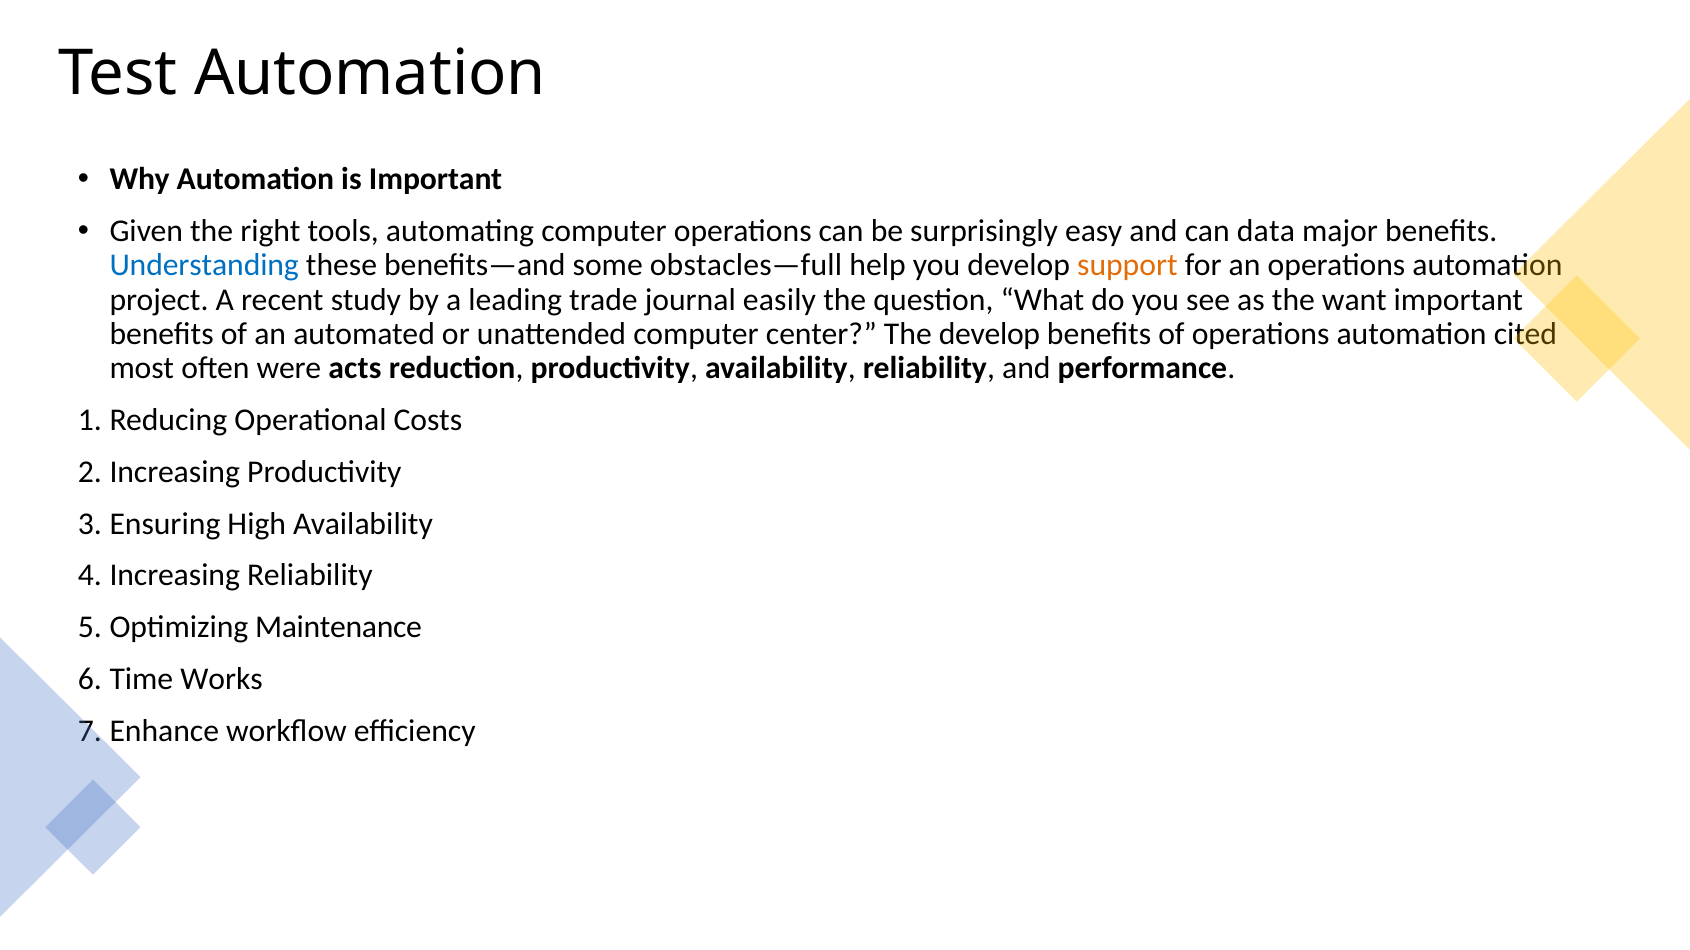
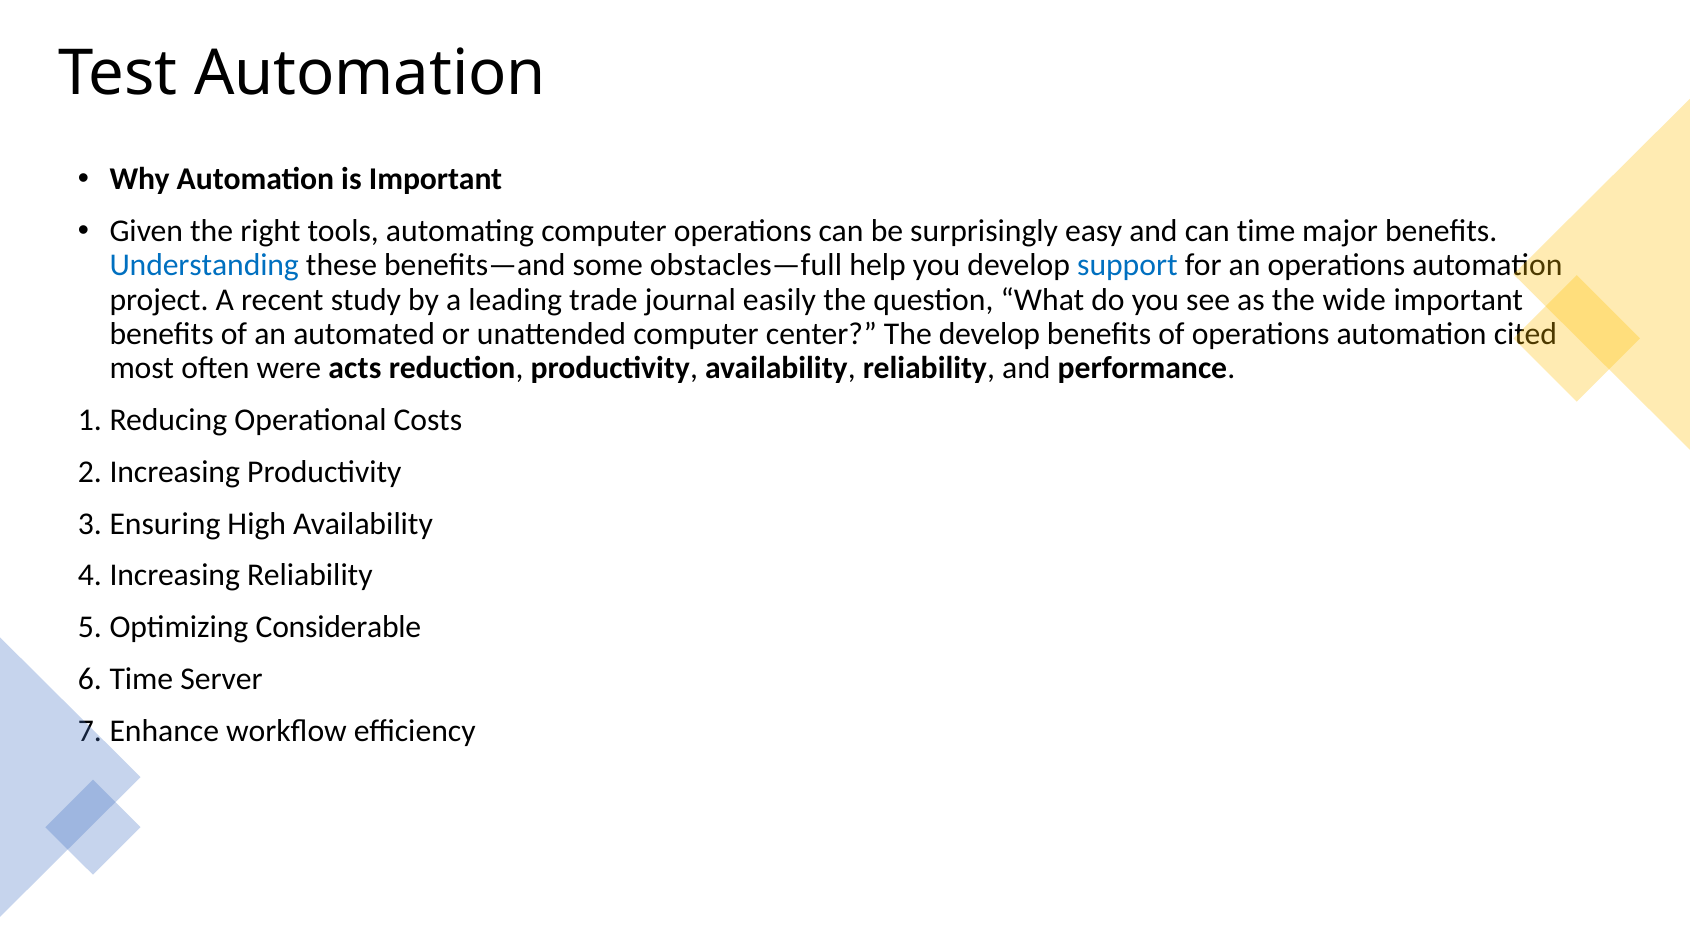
data: data -> time (1266, 231)
support colour: orange -> blue (1127, 266)
want: want -> wide (1354, 300)
Maintenance: Maintenance -> Considerable (338, 628)
Works: Works -> Server (221, 679)
